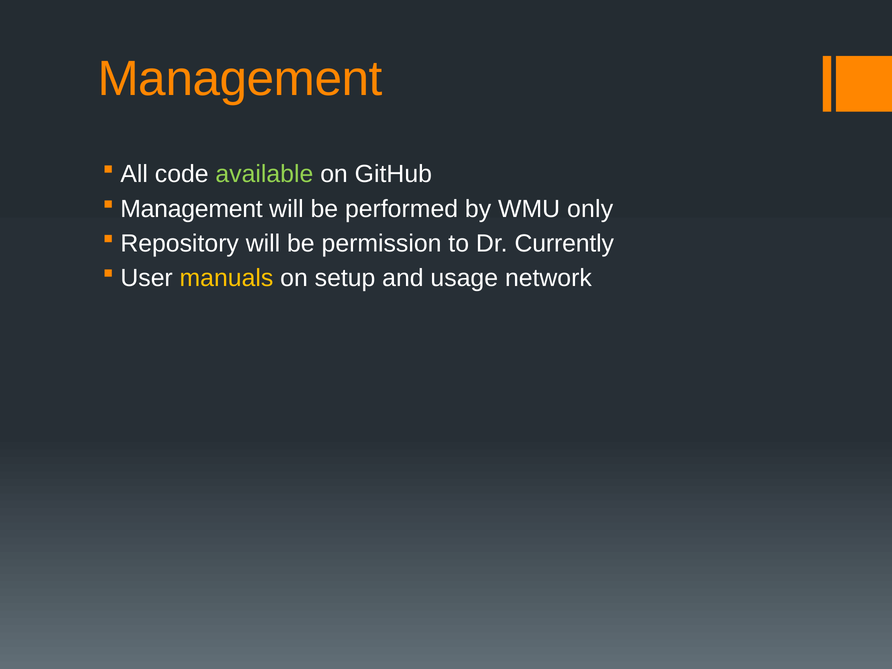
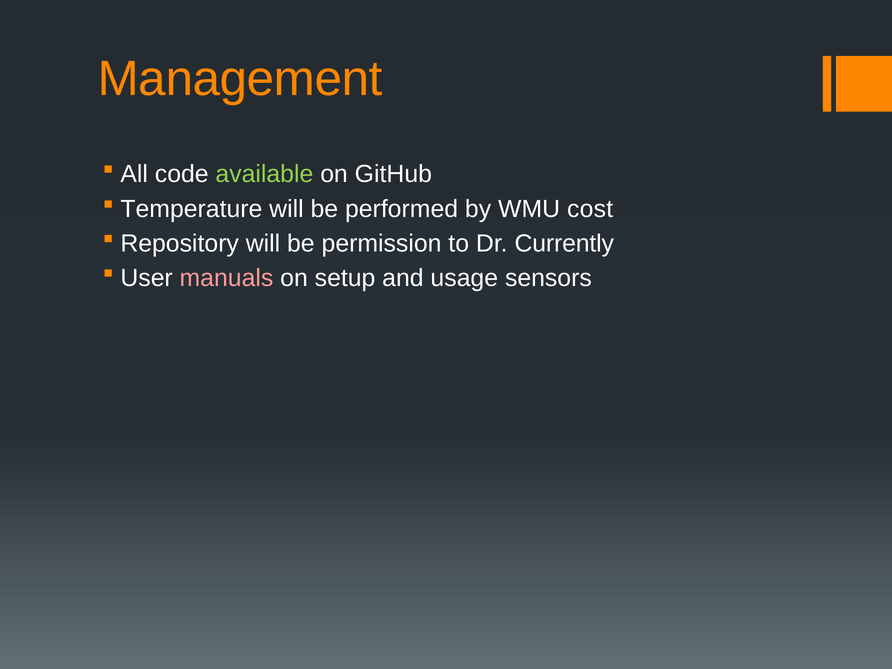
Management: Management -> Temperature (191, 209)
only: only -> cost (590, 209)
manuals colour: yellow -> pink (226, 278)
network: network -> sensors (548, 278)
